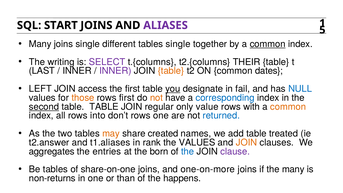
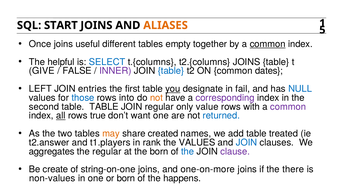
ALIASES colour: purple -> orange (166, 25)
Many: Many -> Once (40, 44)
joins single: single -> useful (88, 44)
tables single: single -> empty (178, 44)
writing: writing -> helpful (61, 62)
SELECT colour: purple -> blue (107, 62)
t2.{columns THEIR: THEIR -> JOINS (247, 62)
LAST: LAST -> GIVE (42, 71)
INNER: INNER -> FALSE (77, 71)
table colour: orange -> blue (171, 71)
access: access -> entries (92, 89)
those colour: orange -> blue (83, 98)
rows first: first -> into (127, 98)
corresponding colour: blue -> purple (225, 98)
second underline: present -> none (44, 106)
common colour: orange -> purple (288, 106)
all underline: none -> present (61, 115)
into: into -> true (98, 115)
don’t rows: rows -> want (141, 115)
t1.aliases: t1.aliases -> t1.players (110, 142)
JOIN colour: orange -> blue (246, 142)
the entries: entries -> regular (107, 151)
Be tables: tables -> create (55, 169)
share-on-one: share-on-one -> string-on-one (108, 169)
the many: many -> there (293, 169)
non-returns: non-returns -> non-values (52, 178)
or than: than -> born (126, 178)
